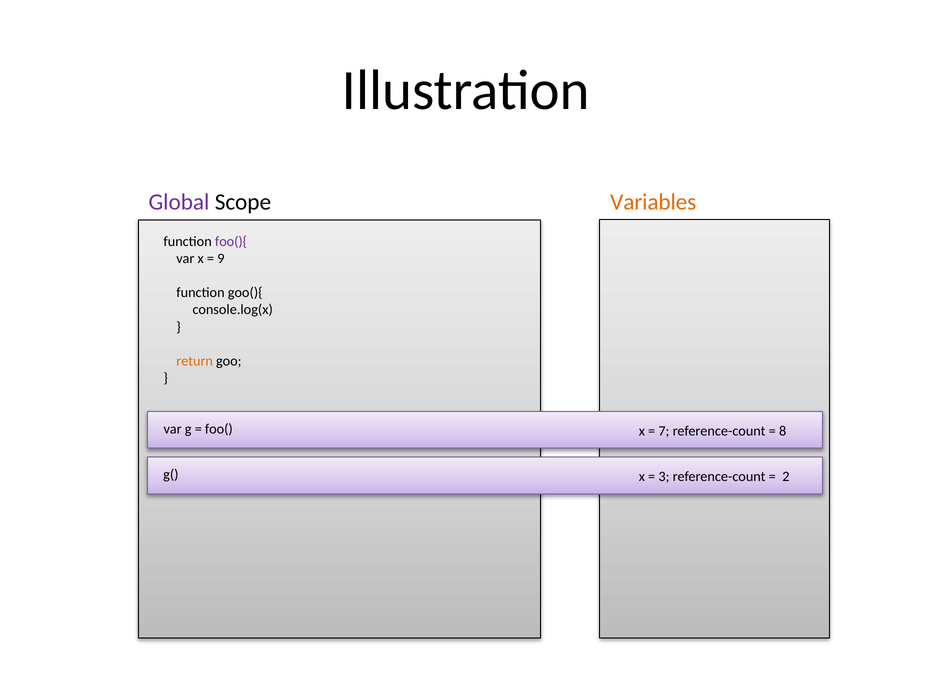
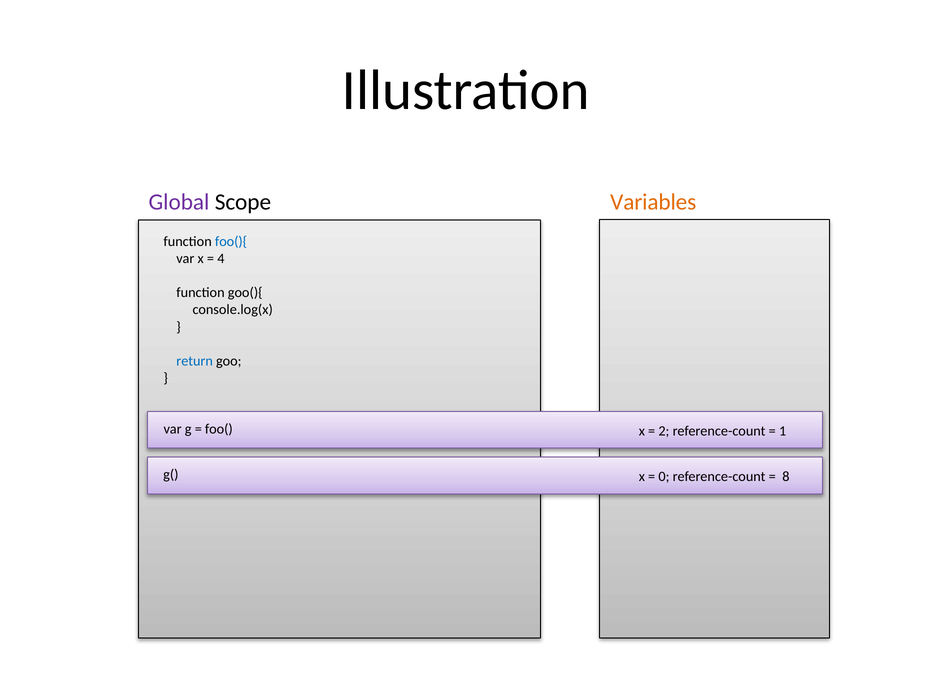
foo(){ colour: purple -> blue (231, 241)
9: 9 -> 4 (221, 258)
return colour: orange -> blue (195, 361)
7: 7 -> 2 (664, 431)
8: 8 -> 1 (783, 431)
3: 3 -> 0 (664, 477)
2: 2 -> 8 (786, 477)
